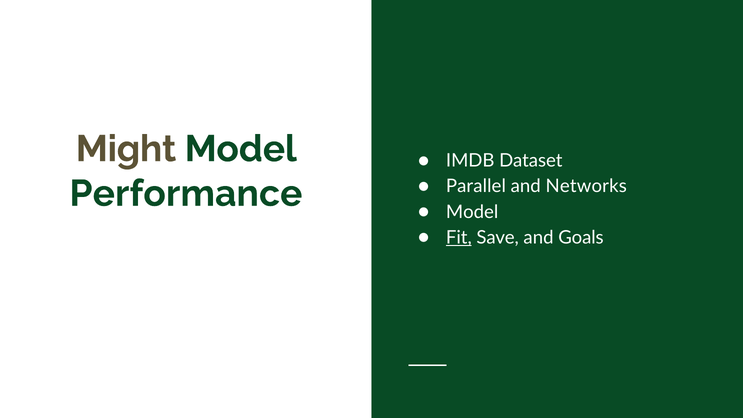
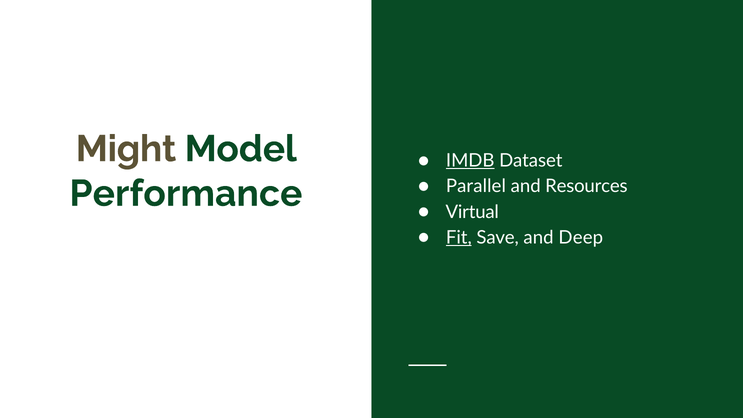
IMDB underline: none -> present (470, 161)
Networks: Networks -> Resources (586, 186)
Model: Model -> Virtual (472, 212)
Goals: Goals -> Deep (581, 238)
